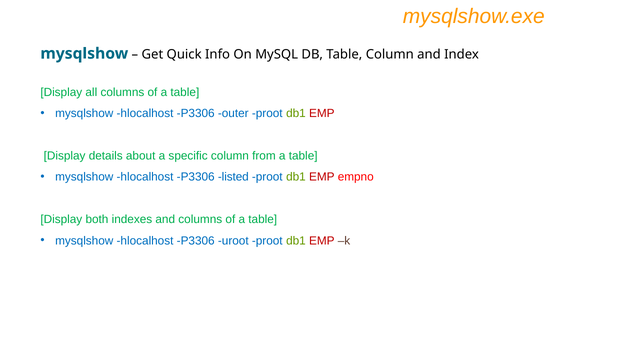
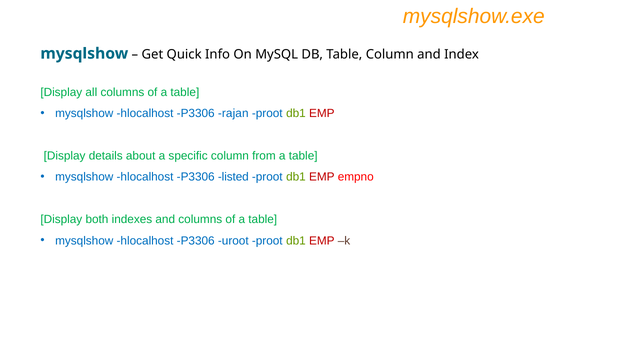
outer: outer -> rajan (233, 114)
